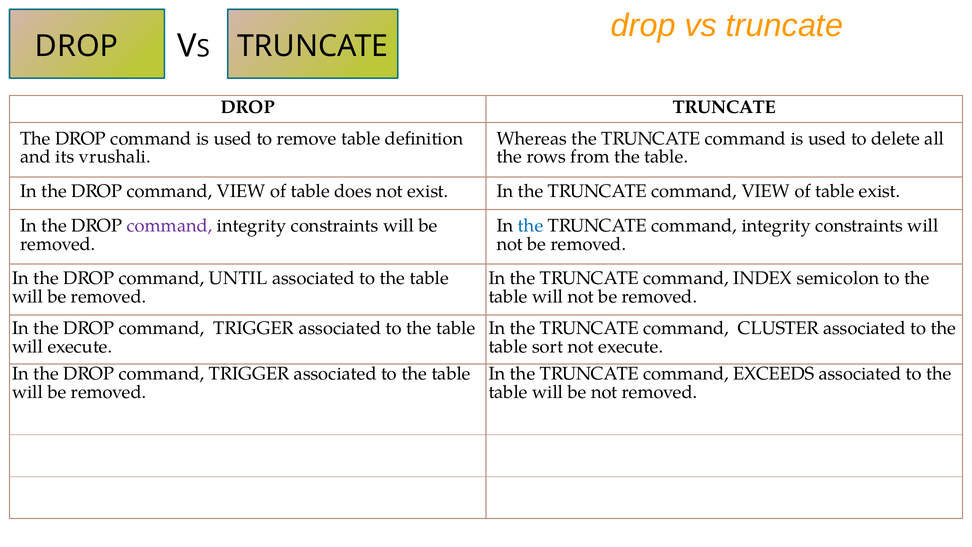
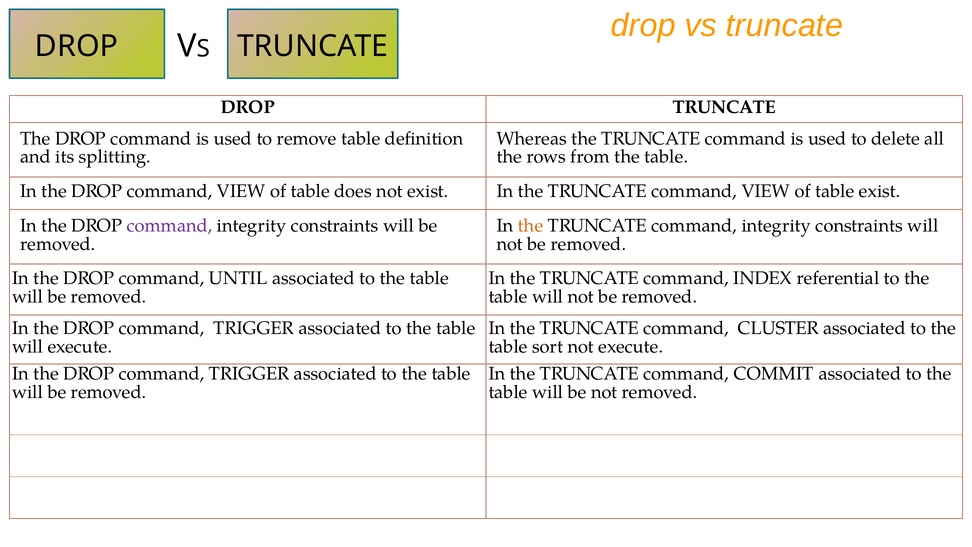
vrushali: vrushali -> splitting (115, 157)
the colour: blue -> orange (531, 226)
semicolon: semicolon -> referential (838, 278)
EXCEEDS: EXCEEDS -> COMMIT (774, 374)
